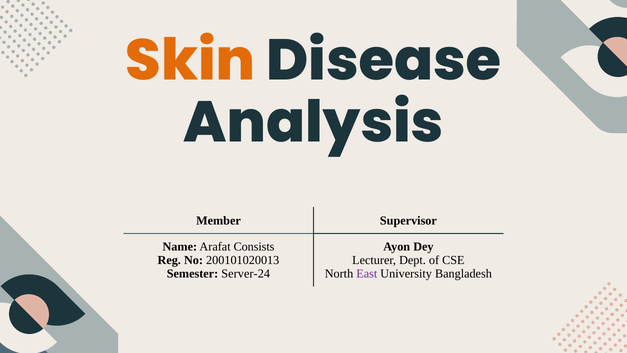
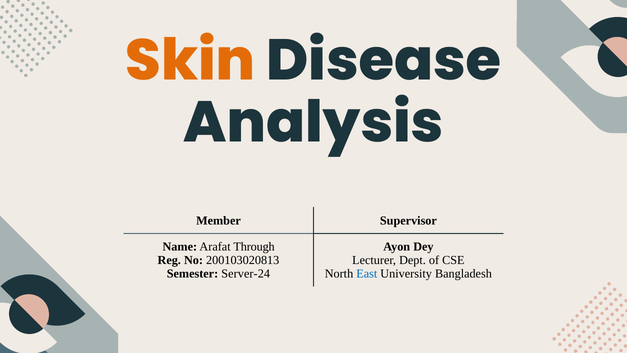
Consists: Consists -> Through (254, 246)
200101020013: 200101020013 -> 200103020813 (243, 260)
East colour: purple -> blue (367, 273)
